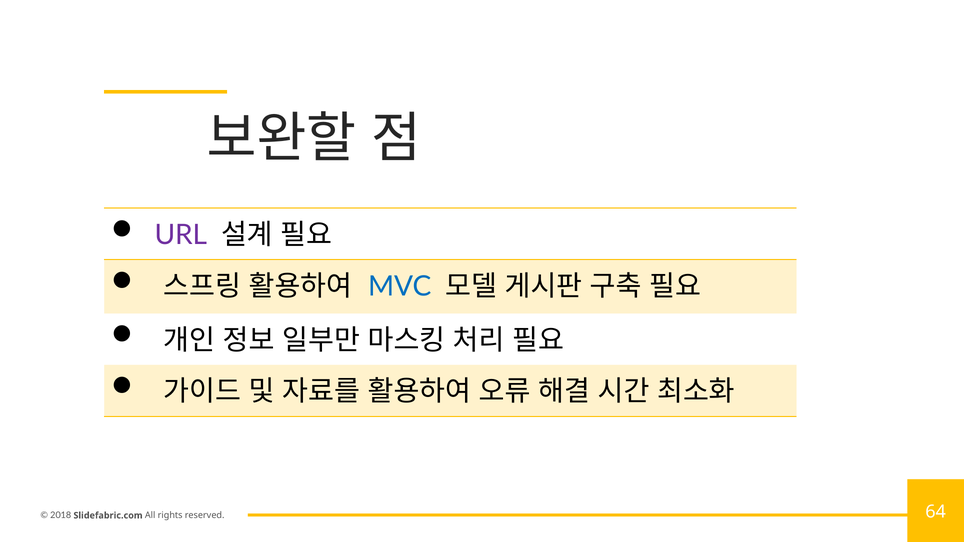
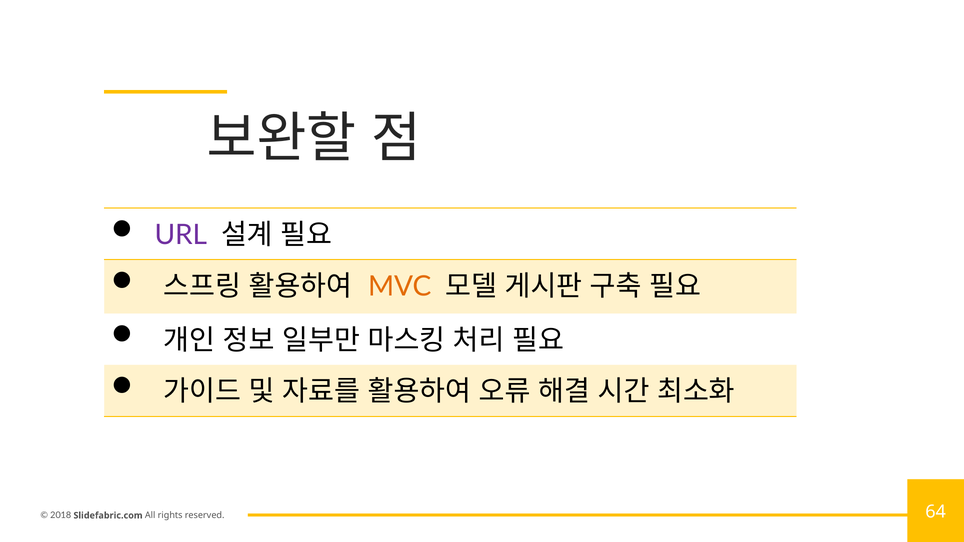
MVC colour: blue -> orange (400, 286)
